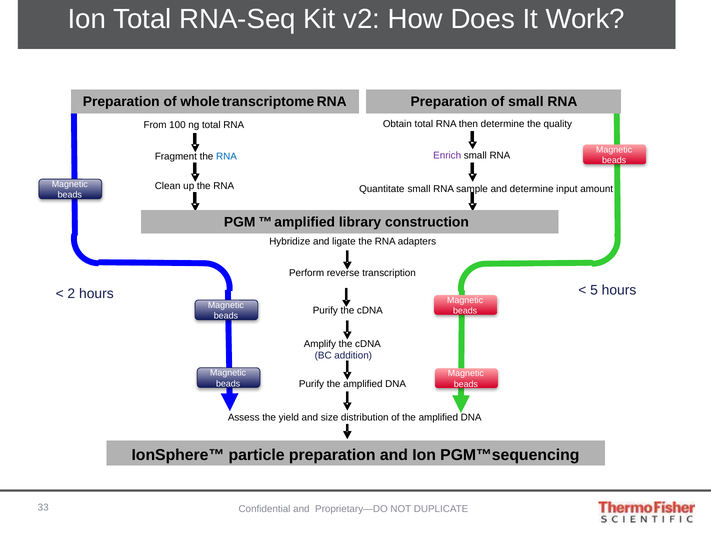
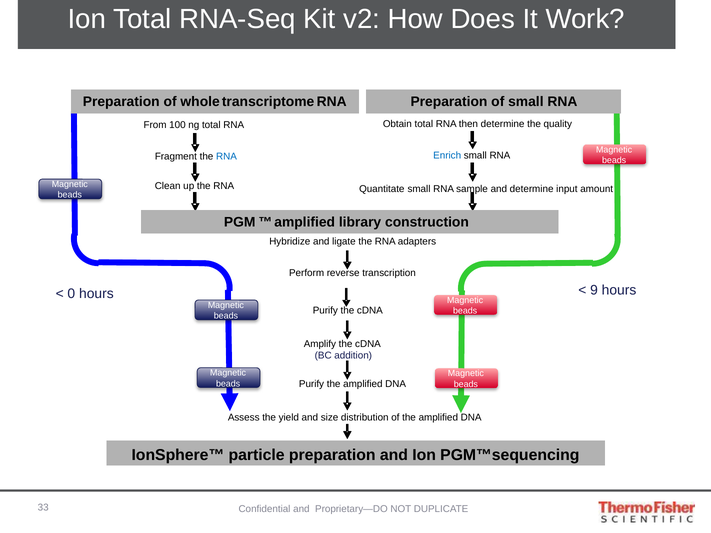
Enrich colour: purple -> blue (447, 156)
5: 5 -> 9 (594, 290)
2: 2 -> 0 (71, 294)
